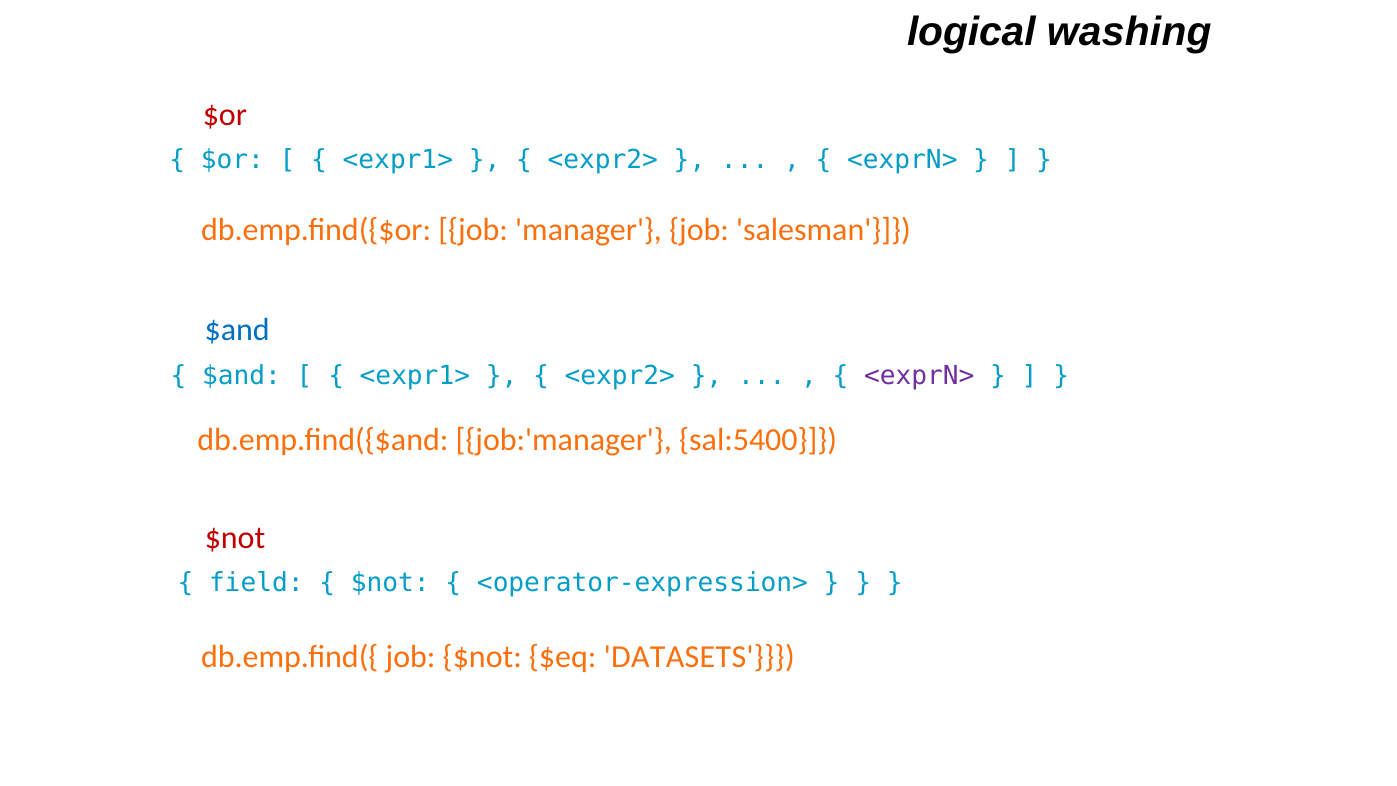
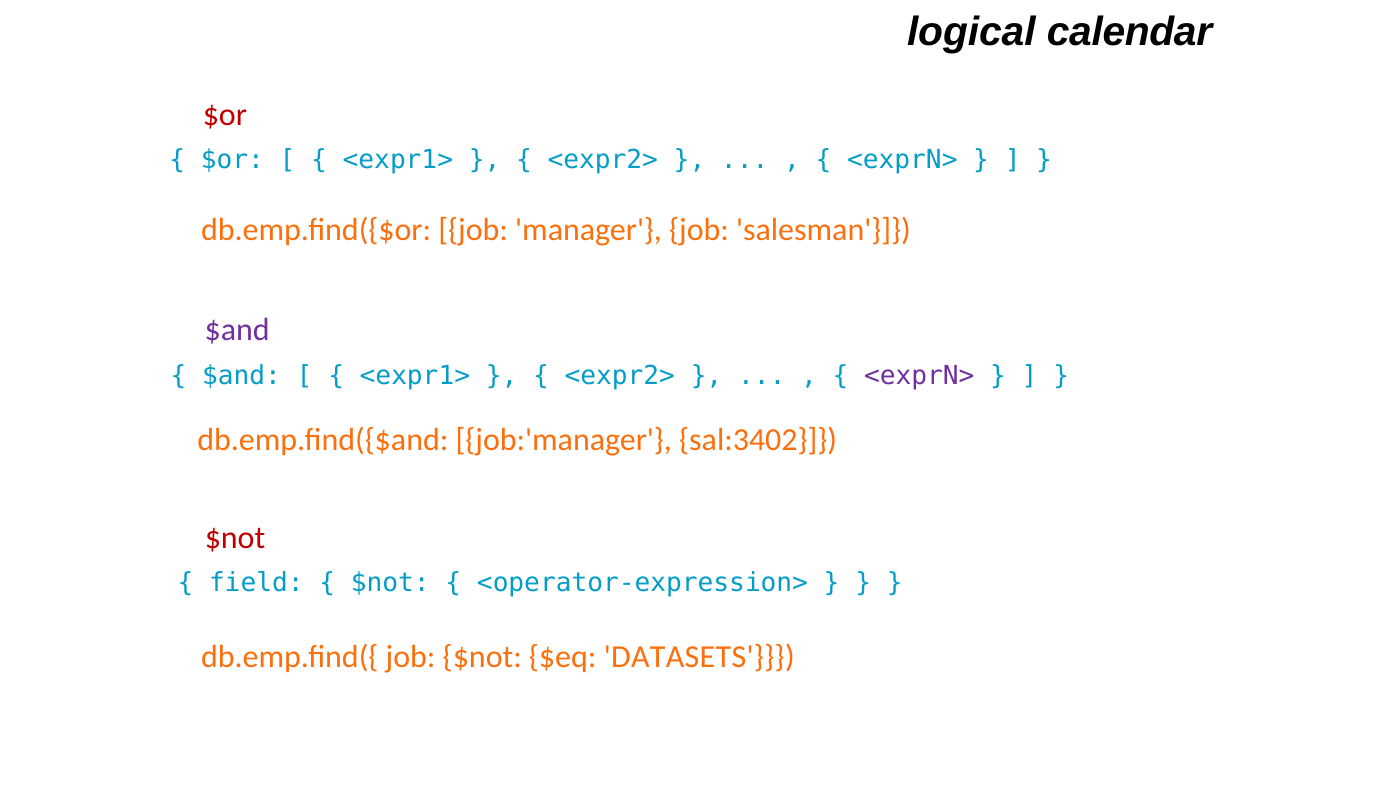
washing: washing -> calendar (1130, 32)
$and colour: blue -> purple (237, 330)
sal:5400: sal:5400 -> sal:3402 (758, 440)
